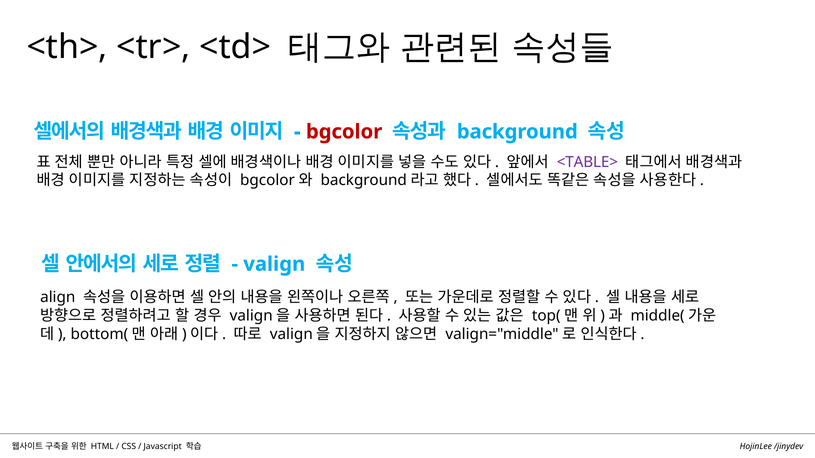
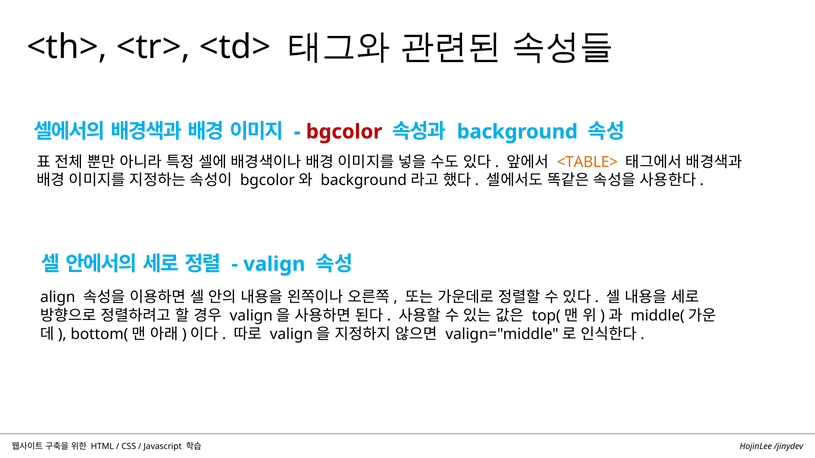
<TABLE> colour: purple -> orange (587, 162)
